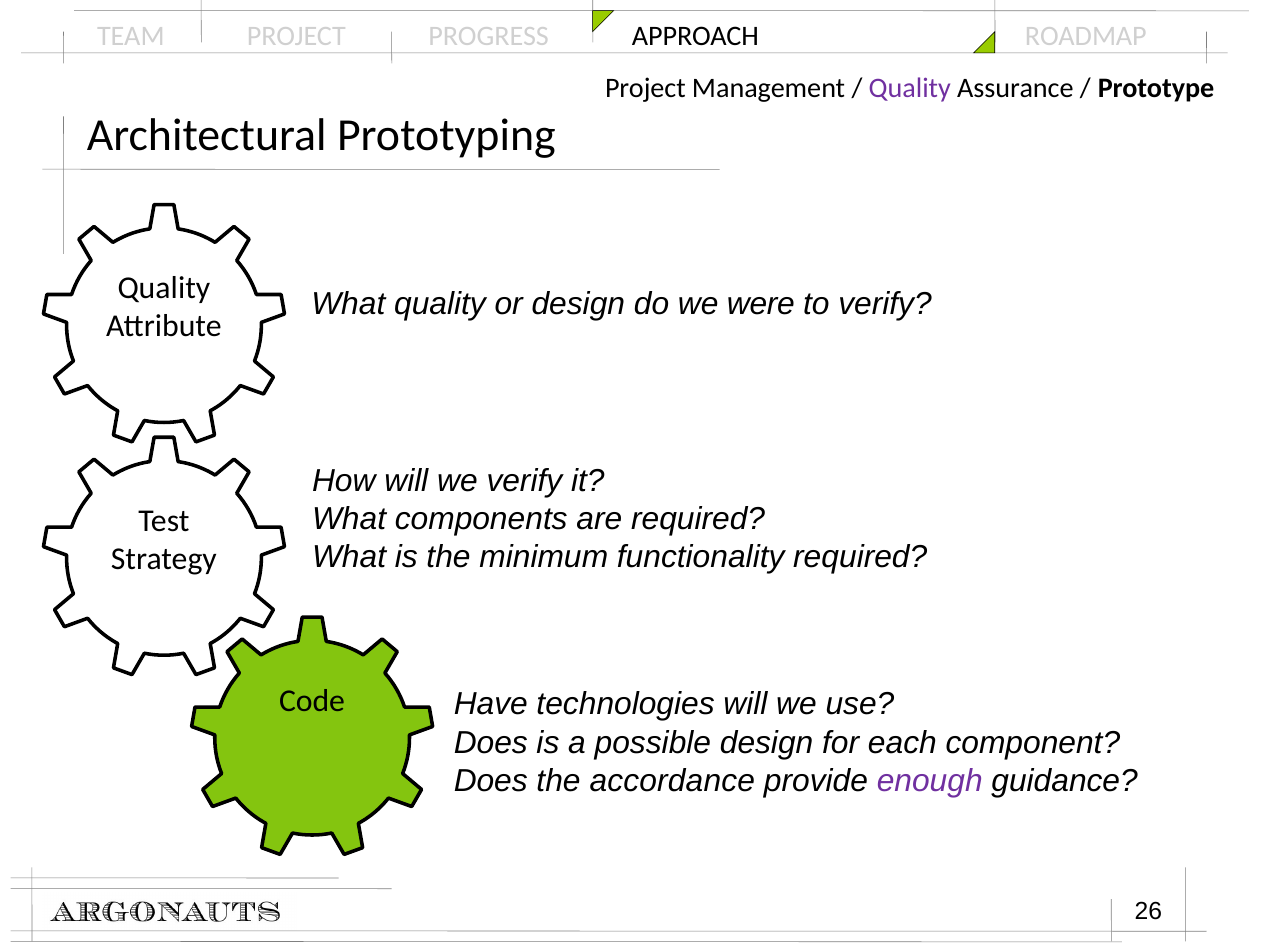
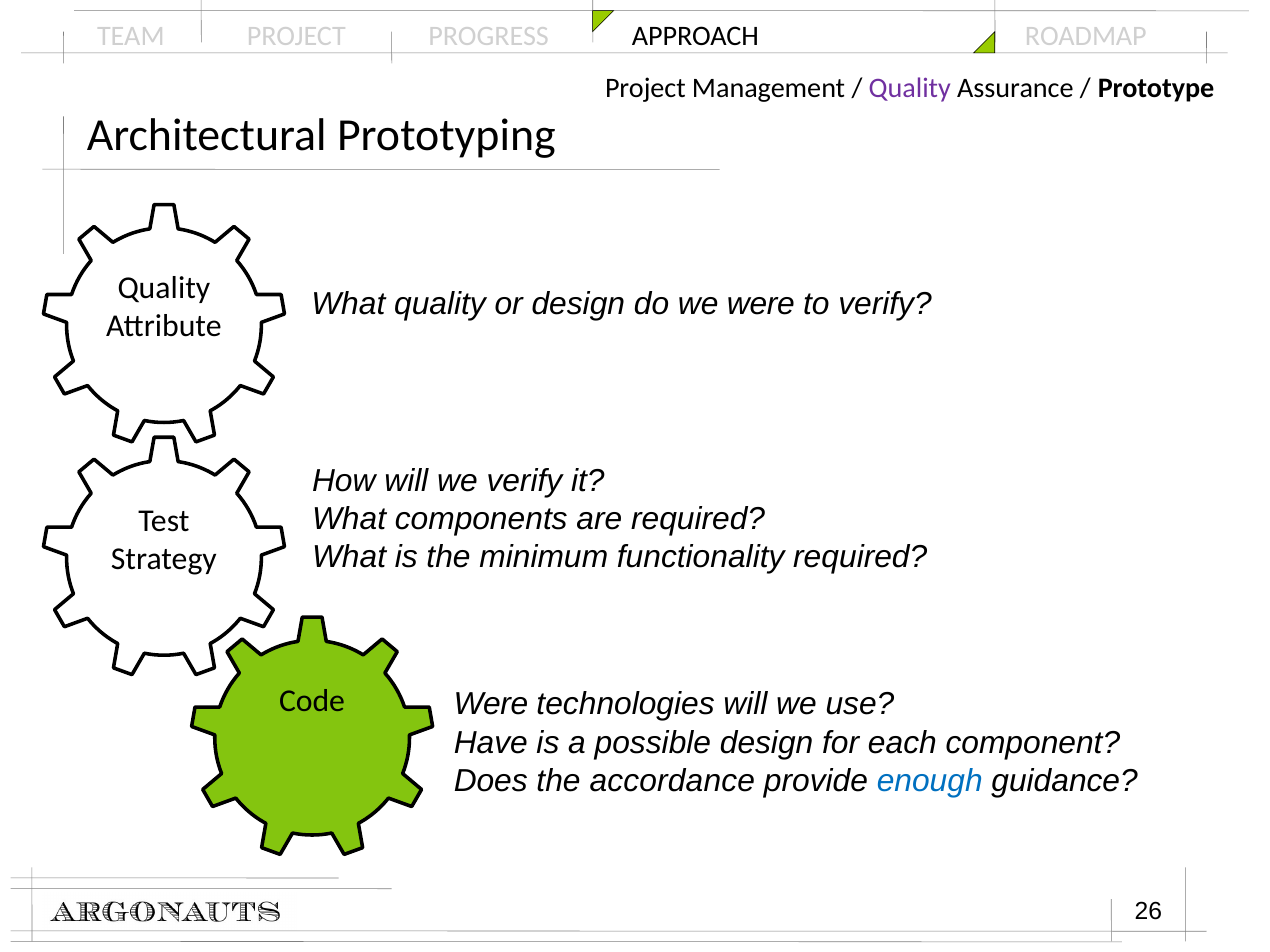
Have: Have -> Were (491, 705)
Does: Does -> Have (491, 743)
enough colour: purple -> blue (930, 781)
